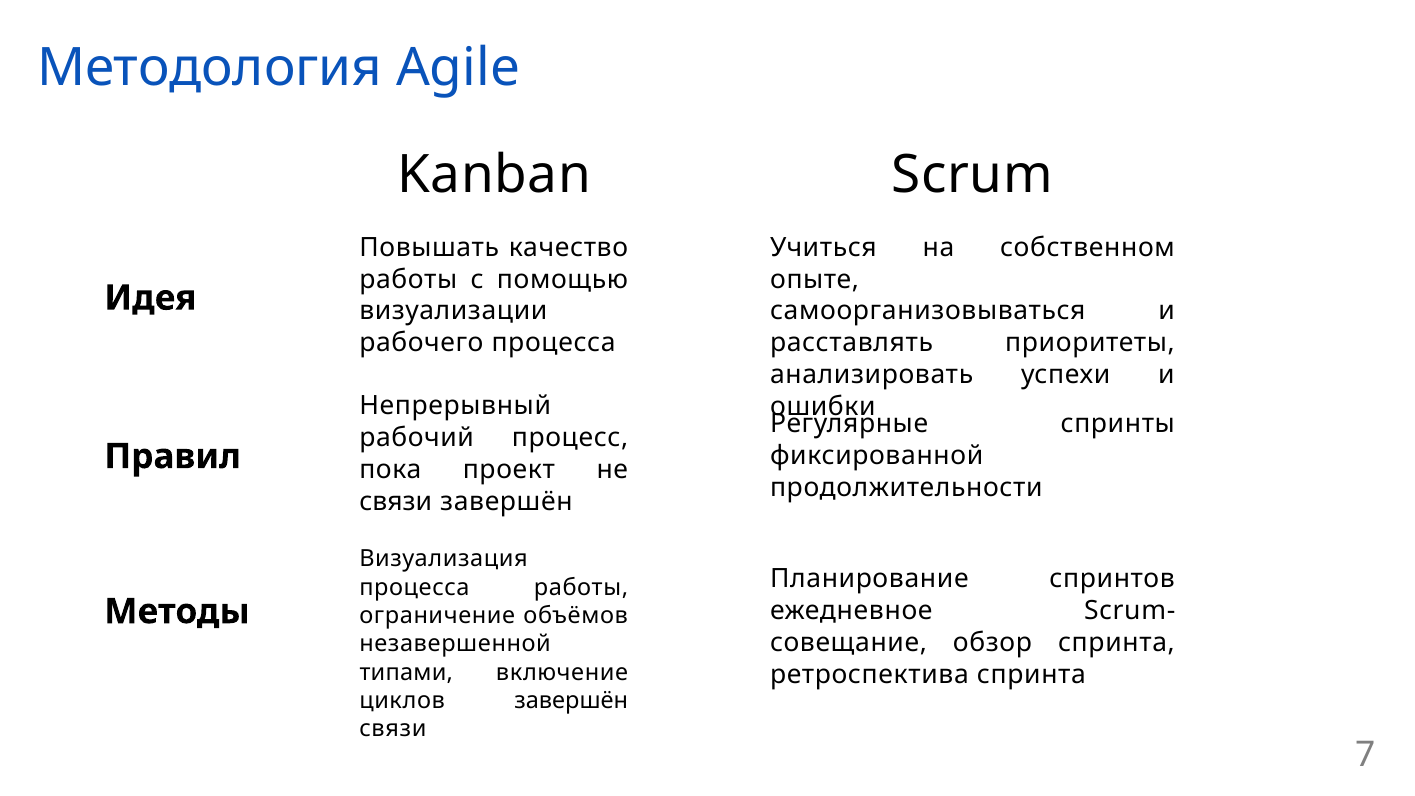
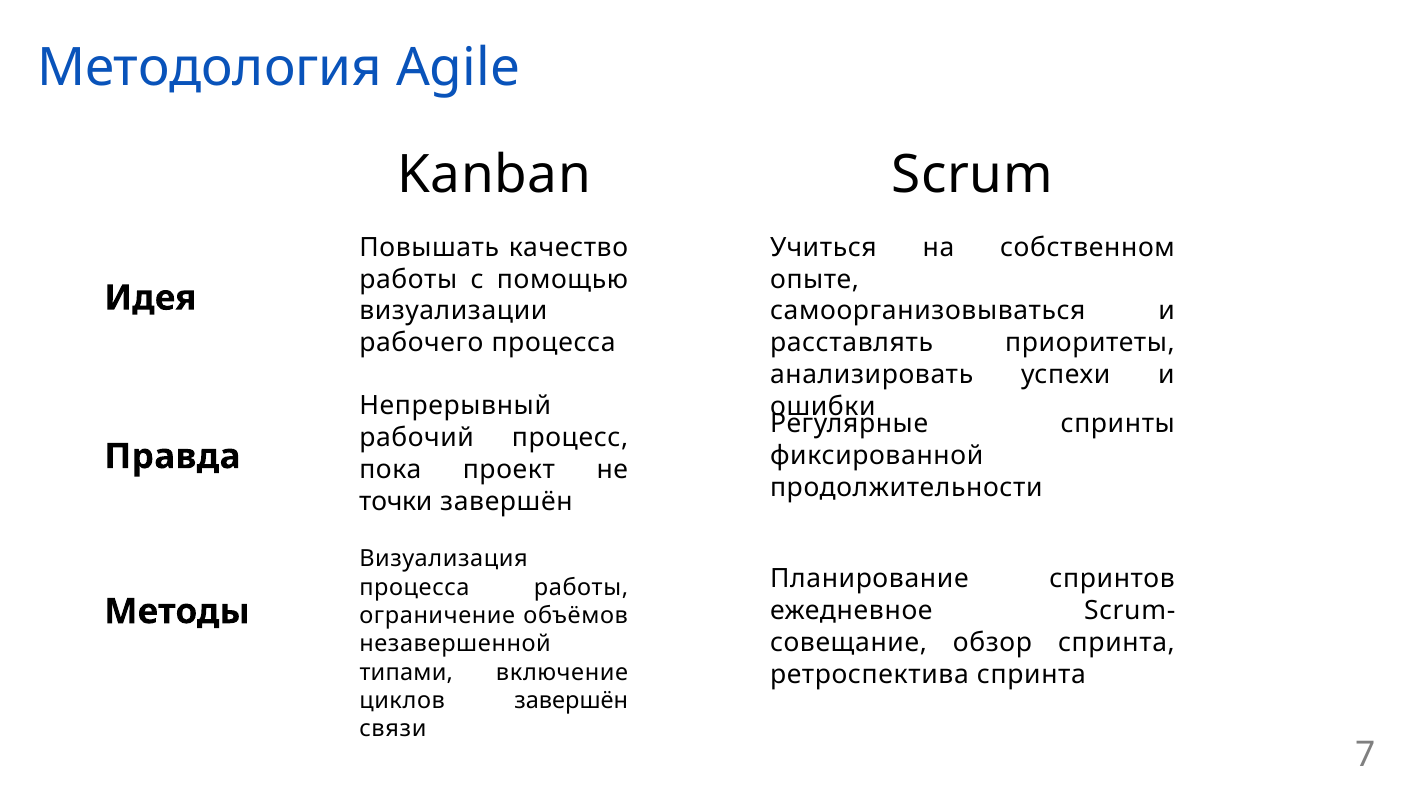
Правил: Правил -> Правда (172, 456)
связи: связи -> точки (396, 501)
